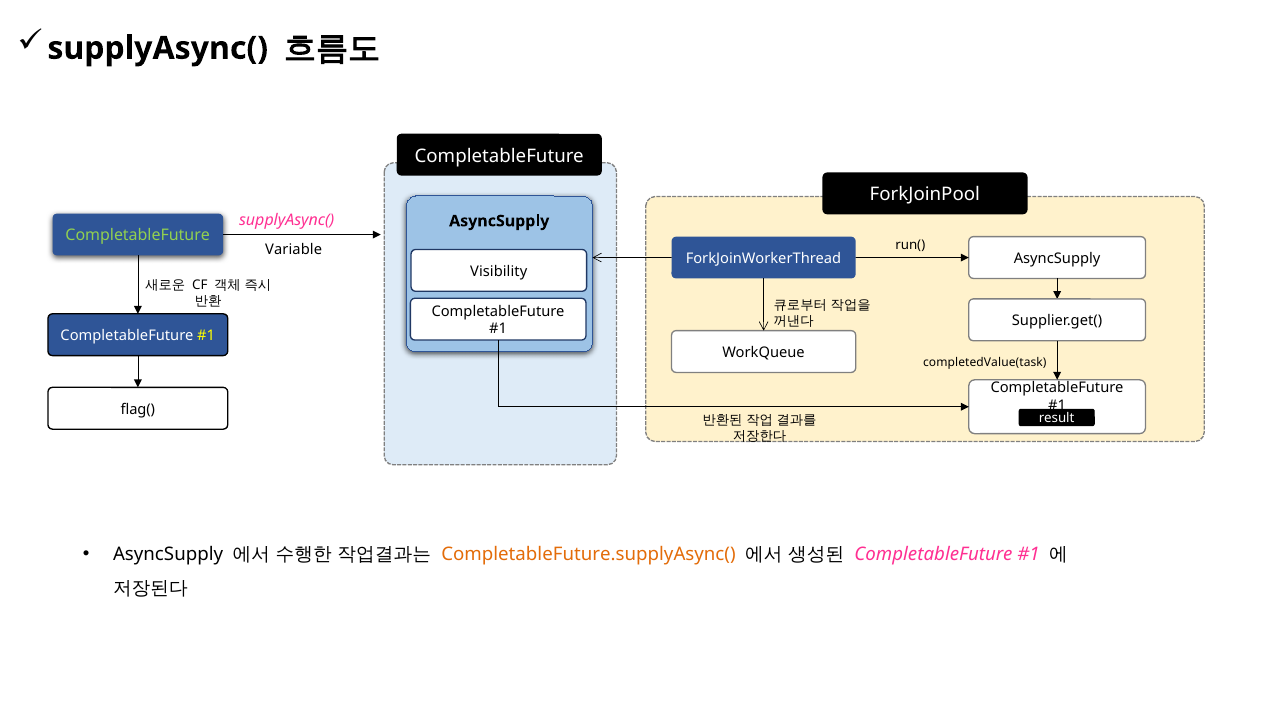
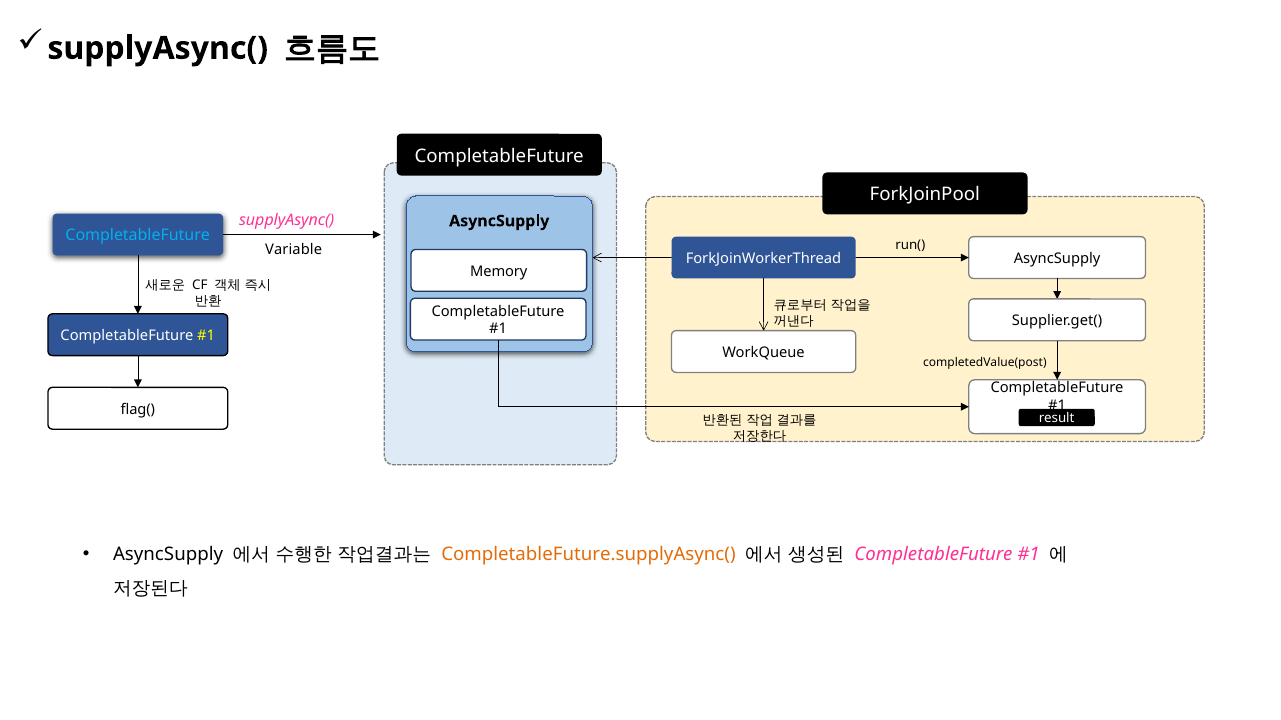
CompletableFuture colour: light green -> light blue (138, 236)
Visibility: Visibility -> Memory (499, 272)
completedValue(task: completedValue(task -> completedValue(post (985, 363)
